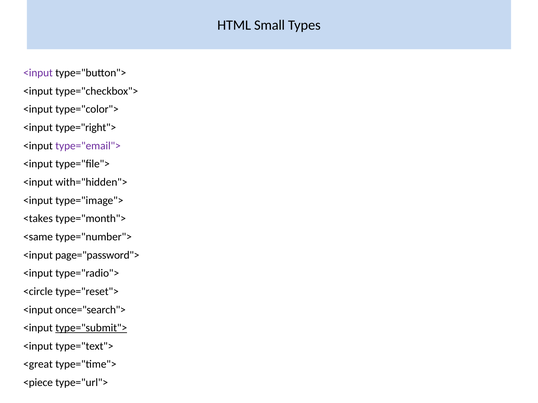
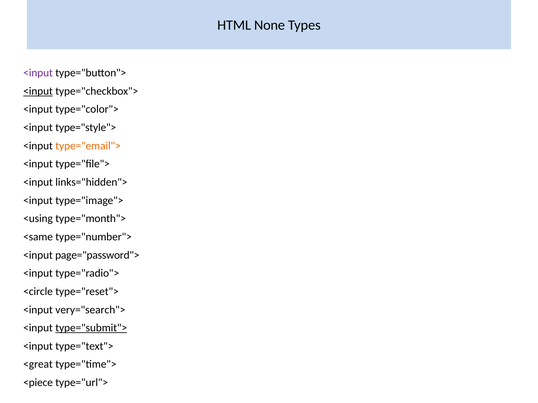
Small: Small -> None (270, 25)
<input underline: none -> present (38, 91)
type="right">: type="right"> -> type="style"> (86, 128)
type="email"> colour: purple -> orange (88, 146)
with="hidden">: with="hidden"> -> links="hidden"> (91, 182)
<takes: <takes -> <using (38, 219)
once="search">: once="search"> -> very="search"> (90, 310)
